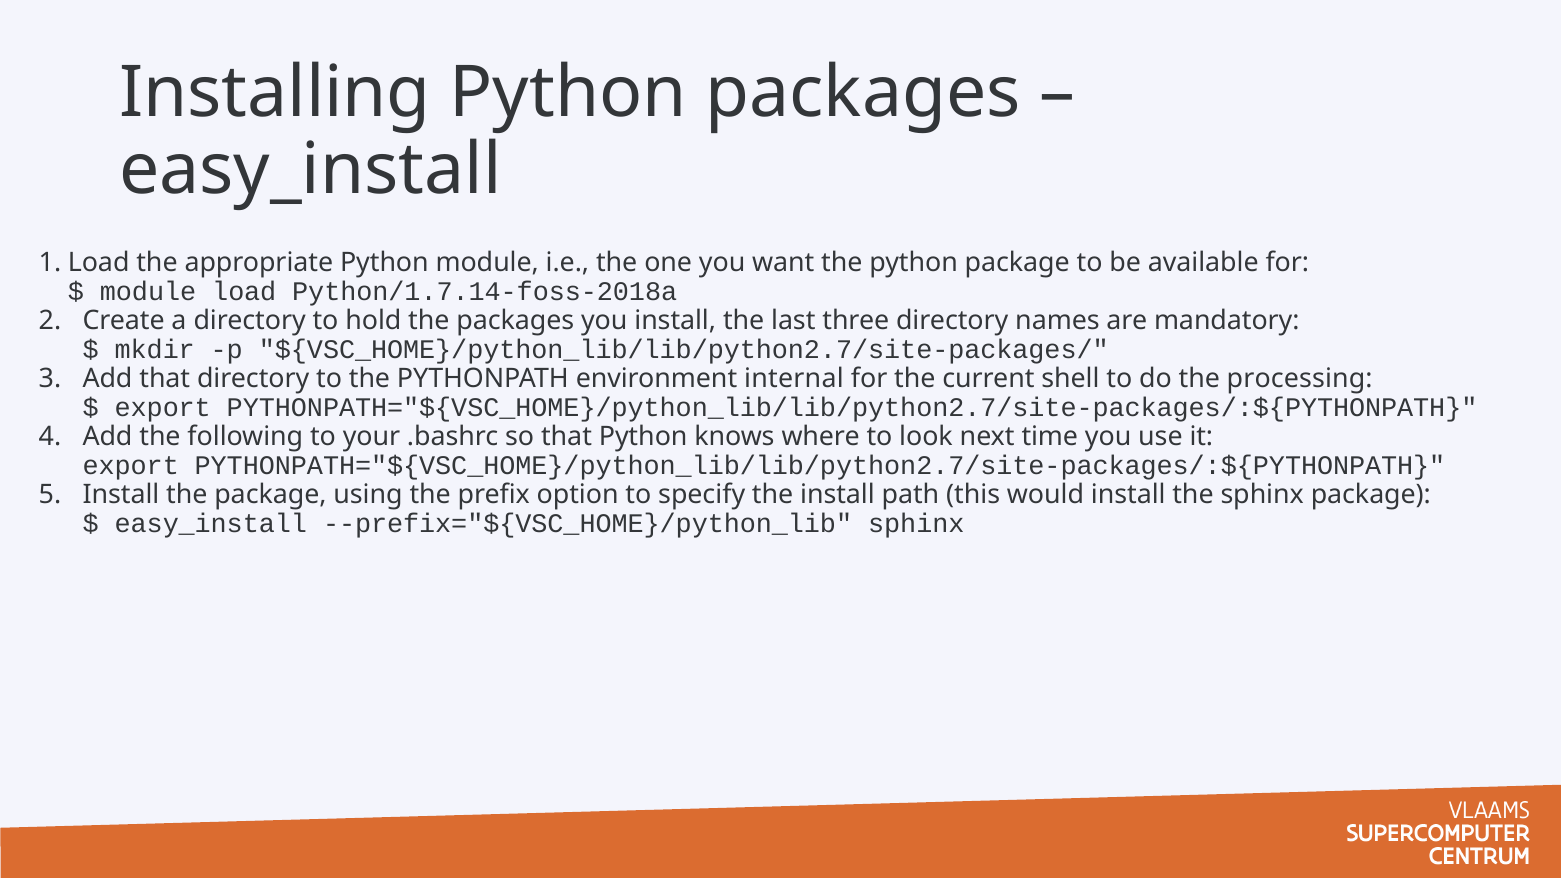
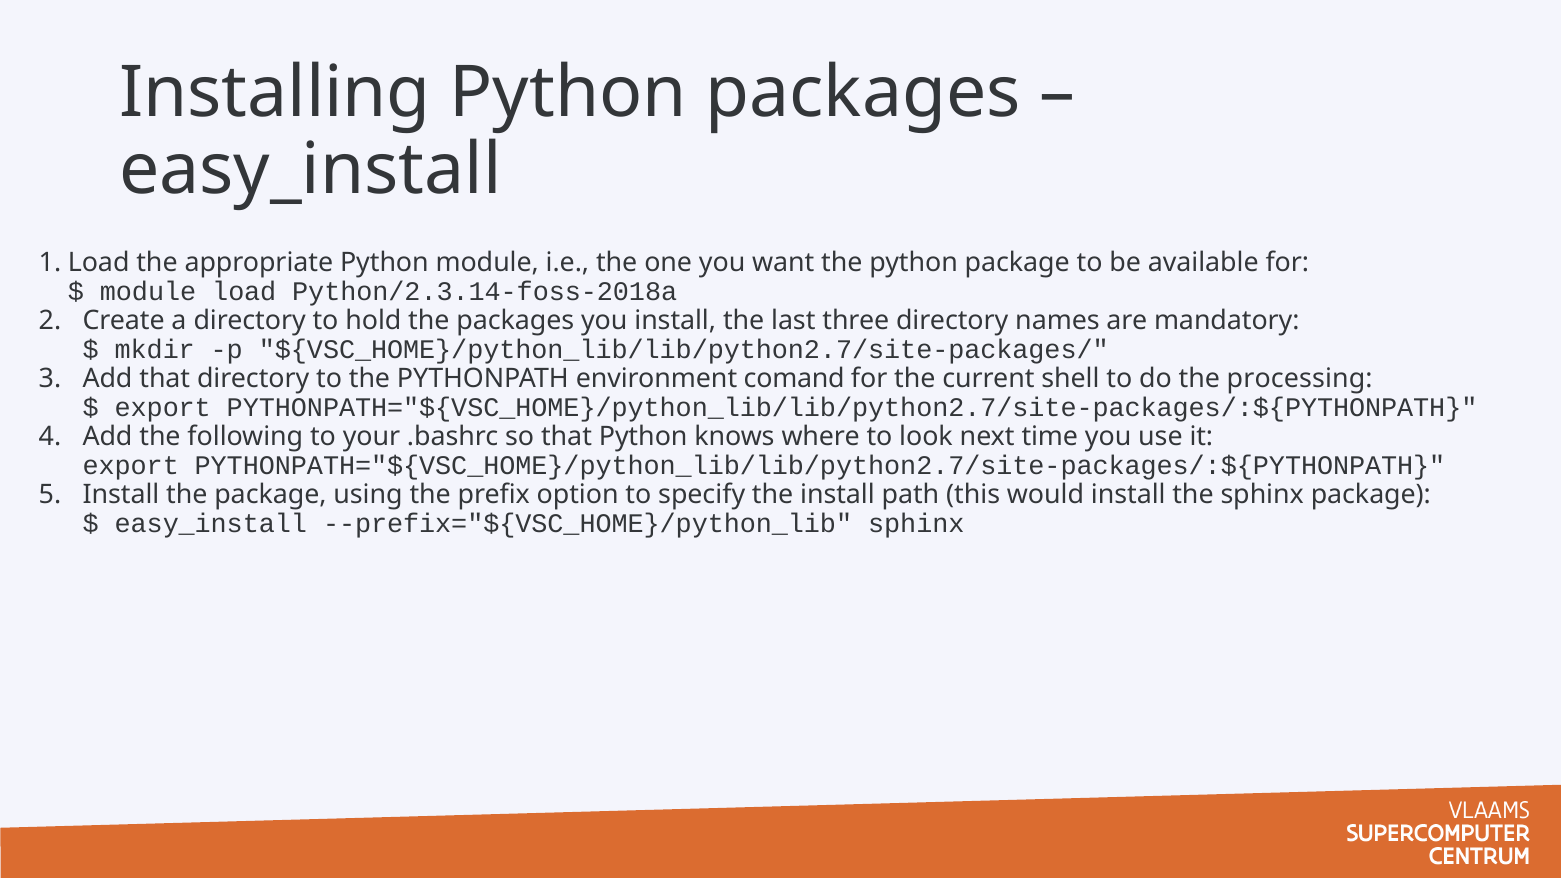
Python/1.7.14-foss-2018a: Python/1.7.14-foss-2018a -> Python/2.3.14-foss-2018a (485, 292)
internal: internal -> comand (794, 379)
